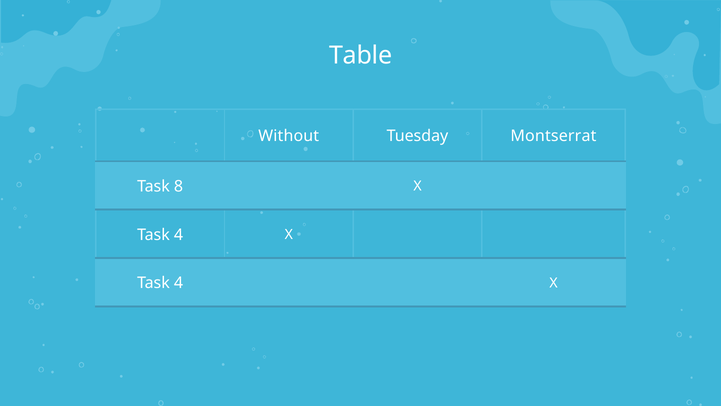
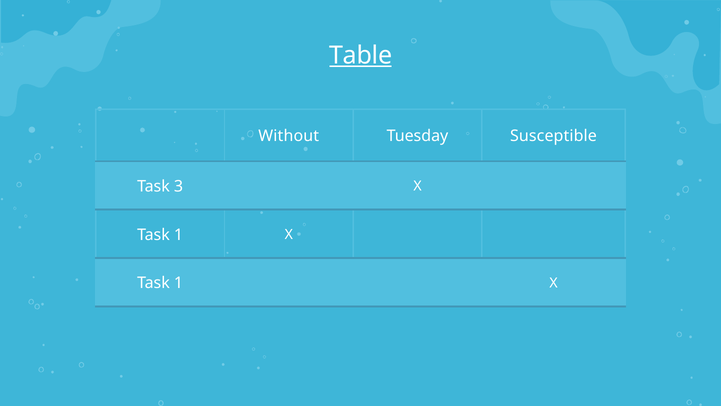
Table underline: none -> present (361, 55)
Montserrat: Montserrat -> Susceptible (553, 136)
8: 8 -> 3 (179, 186)
4: 4 -> 1 (179, 235)
4: 4 -> 1 (179, 283)
